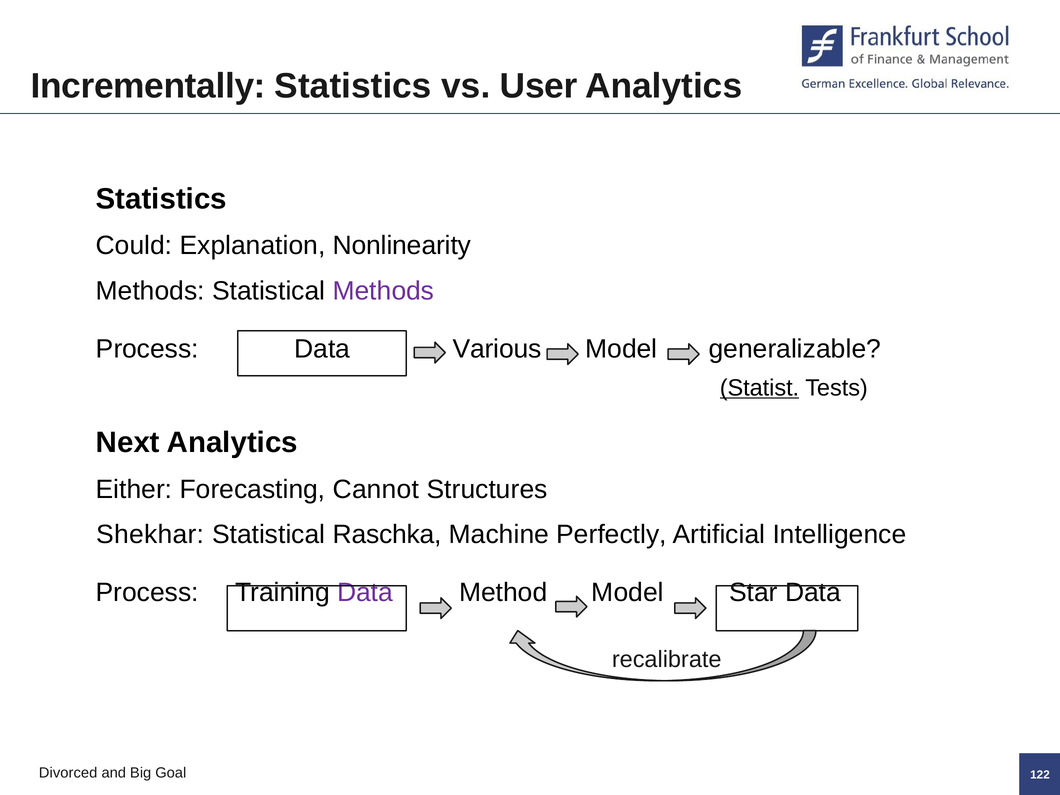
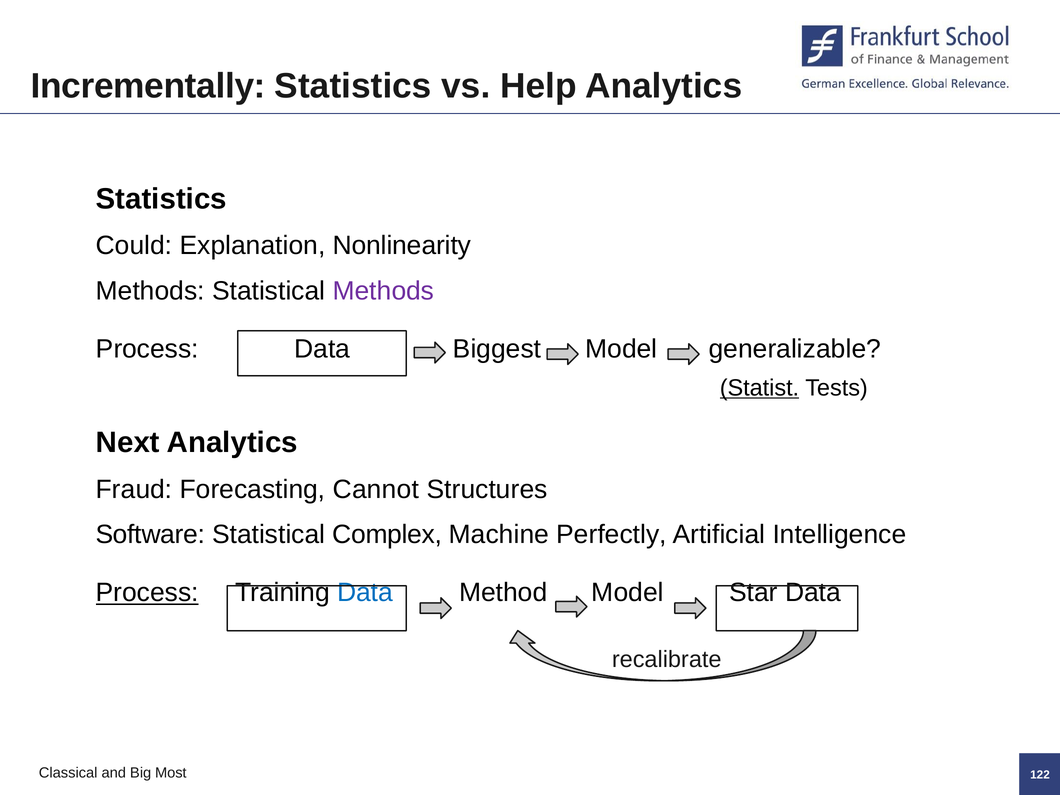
User: User -> Help (539, 86)
Various: Various -> Biggest (497, 349)
Either: Either -> Fraud (134, 489)
Shekhar: Shekhar -> Software (150, 534)
Raschka: Raschka -> Complex (387, 534)
Process underline: none -> present (147, 593)
Data colour: purple -> blue (365, 593)
Divorced: Divorced -> Classical (68, 773)
Goal: Goal -> Most (171, 773)
